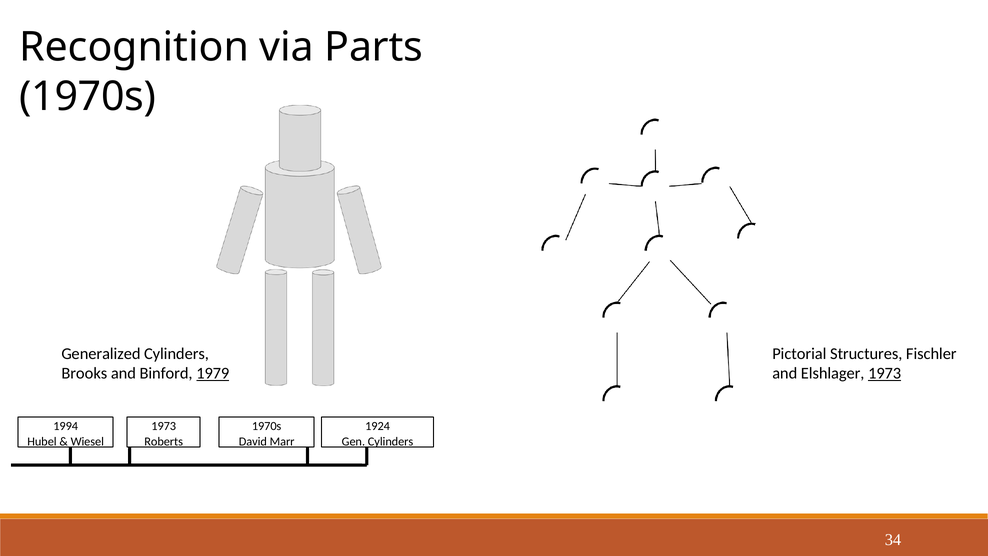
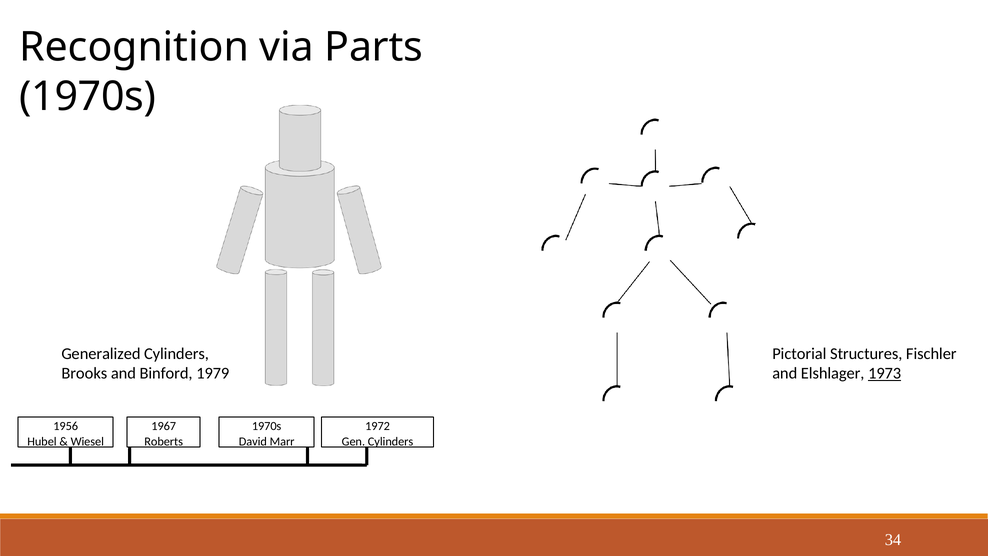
1979 underline: present -> none (213, 373)
1994: 1994 -> 1956 (66, 426)
1973: 1973 -> 1967 (164, 426)
1924: 1924 -> 1972 (378, 426)
